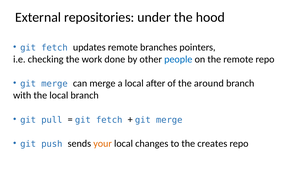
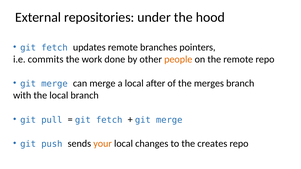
checking: checking -> commits (46, 59)
people colour: blue -> orange (178, 59)
around: around -> merges (209, 84)
